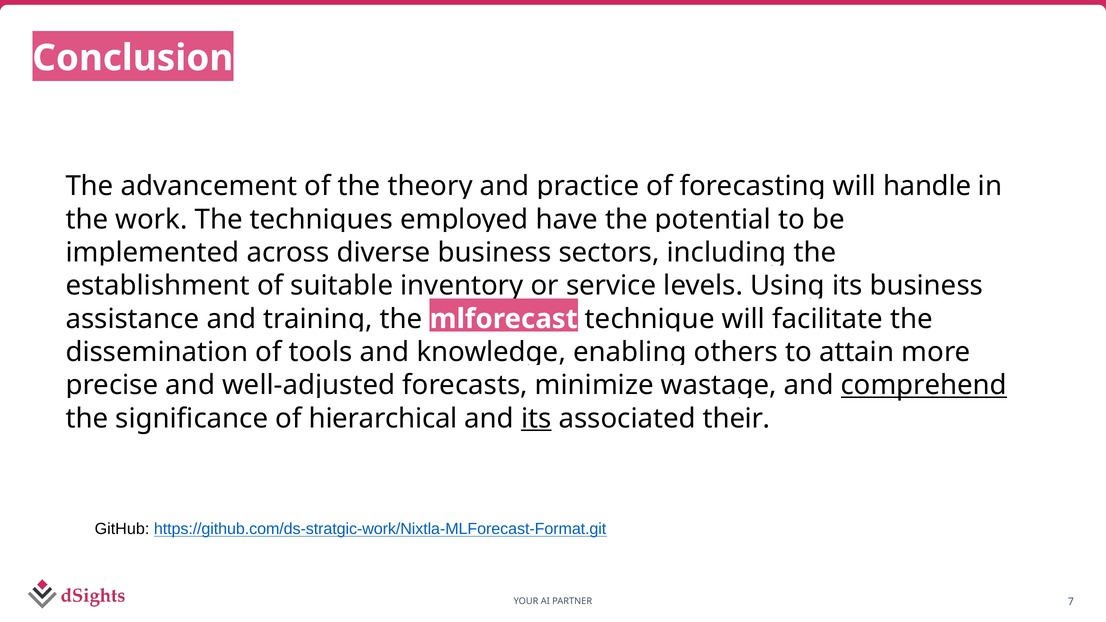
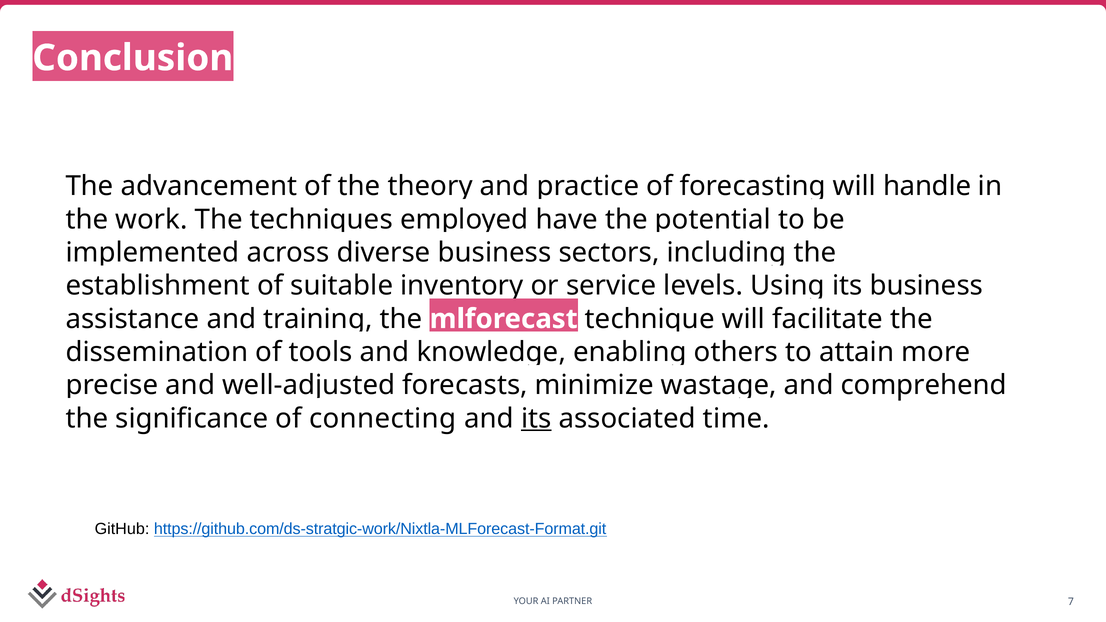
comprehend underline: present -> none (924, 385)
hierarchical: hierarchical -> connecting (383, 419)
their: their -> time (736, 419)
